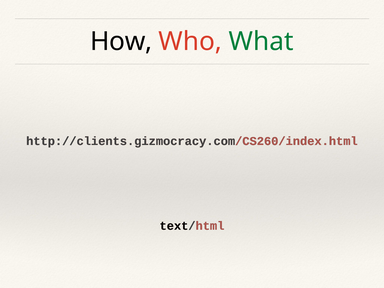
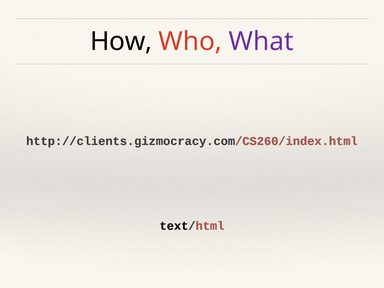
What colour: green -> purple (261, 41)
